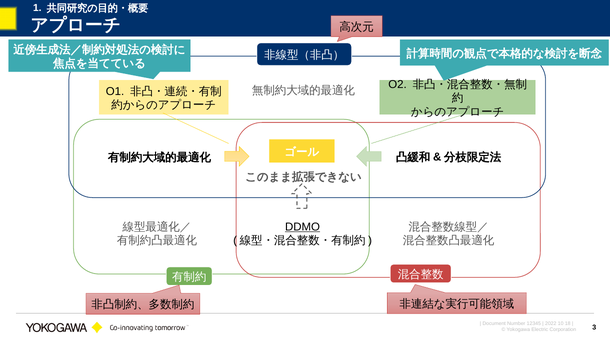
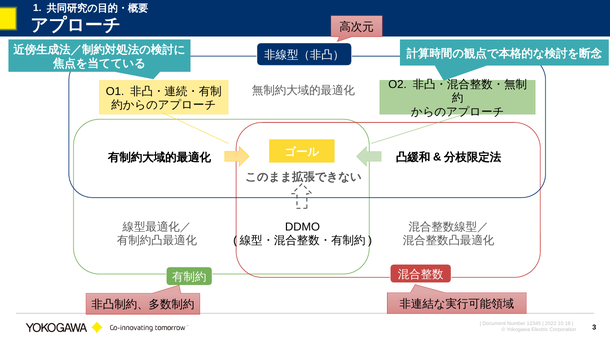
DDMO underline: present -> none (303, 227)
